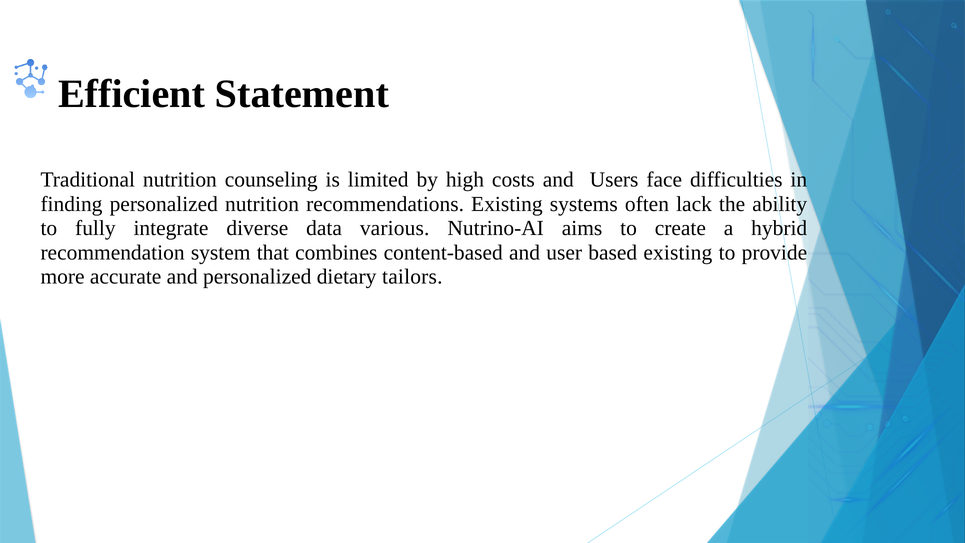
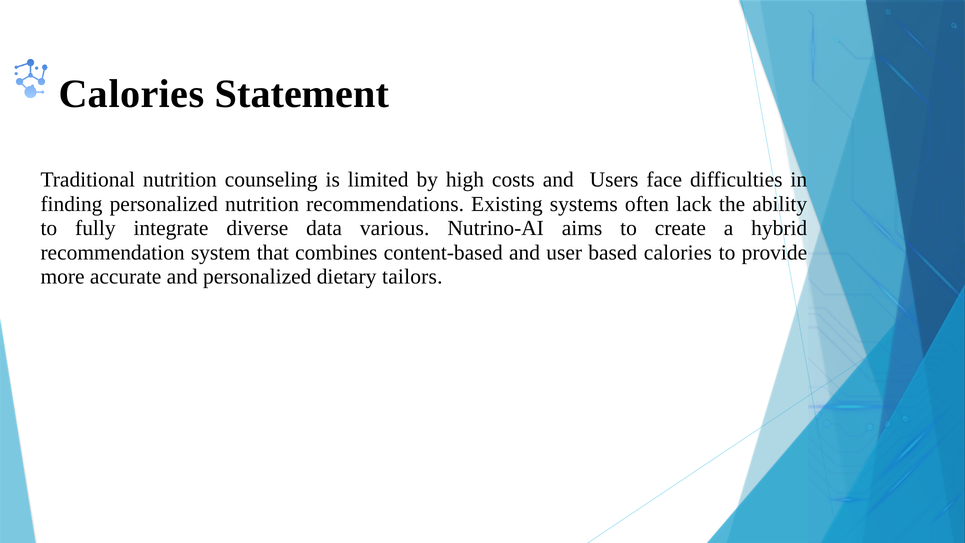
Efficient: Efficient -> Calories (131, 94)
based existing: existing -> calories (678, 252)
